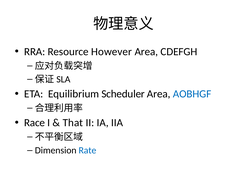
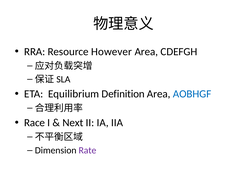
Scheduler: Scheduler -> Definition (123, 94)
That: That -> Next (73, 123)
Rate colour: blue -> purple (87, 151)
